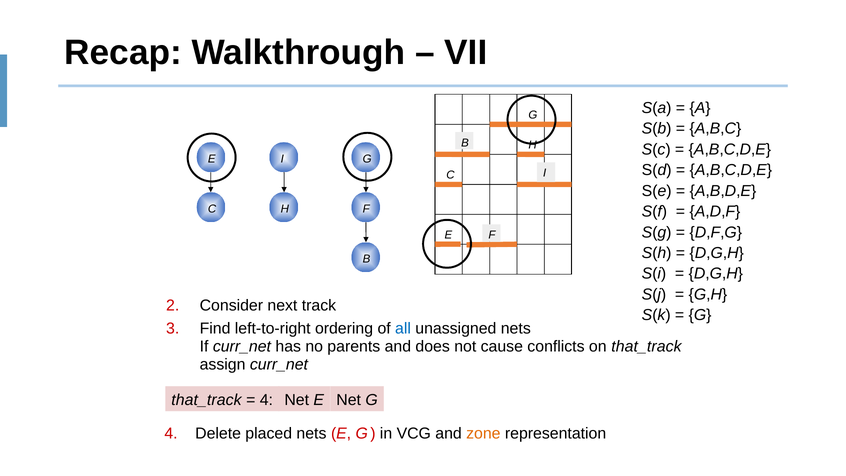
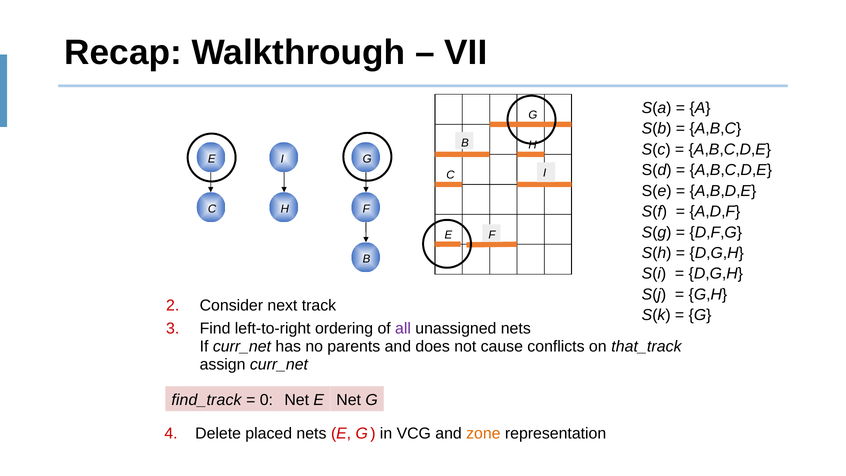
all colour: blue -> purple (403, 328)
that_track: that_track -> find_track (206, 400)
4: 4 -> 0 (266, 400)
